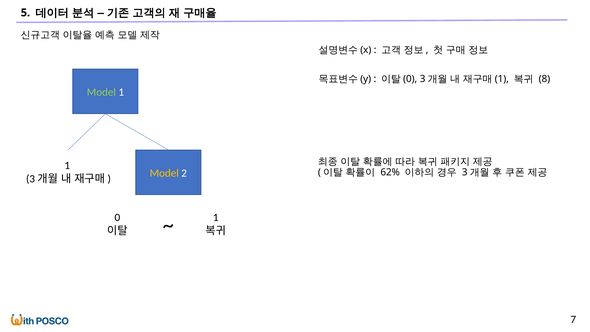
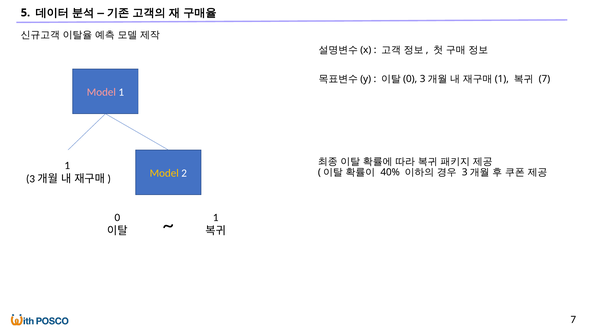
8: 8 -> 7 (544, 79)
Model colour: light green -> pink (101, 92)
62%: 62% -> 40% (390, 172)
